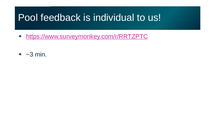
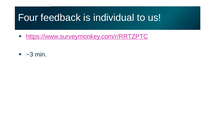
Pool: Pool -> Four (28, 18)
